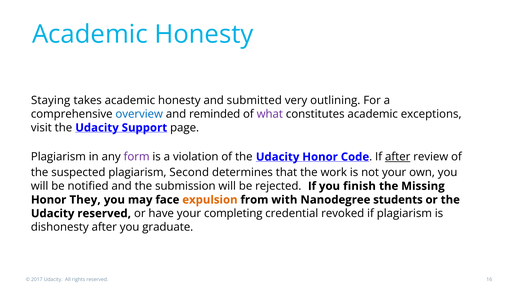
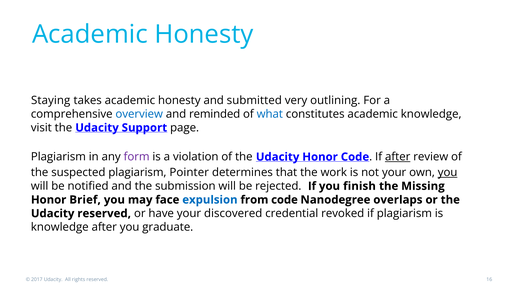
what colour: purple -> blue (270, 114)
academic exceptions: exceptions -> knowledge (431, 114)
Second: Second -> Pointer (189, 173)
you underline: none -> present (448, 173)
They: They -> Brief (85, 200)
expulsion colour: orange -> blue (210, 200)
from with: with -> code (284, 200)
students: students -> overlaps (398, 200)
completing: completing -> discovered (233, 214)
dishonesty: dishonesty -> knowledge (60, 228)
